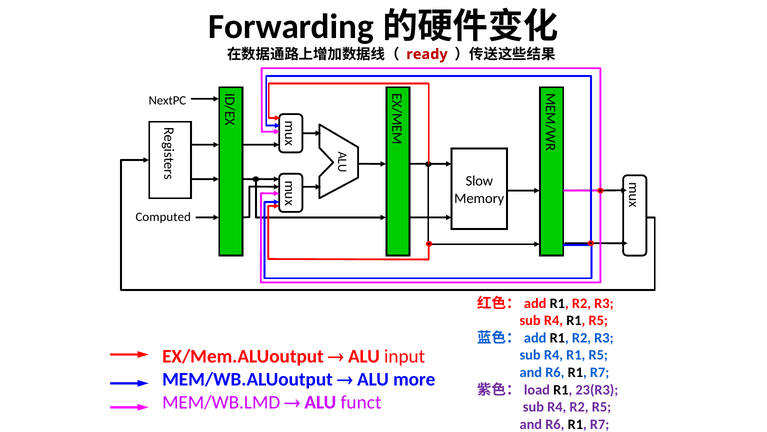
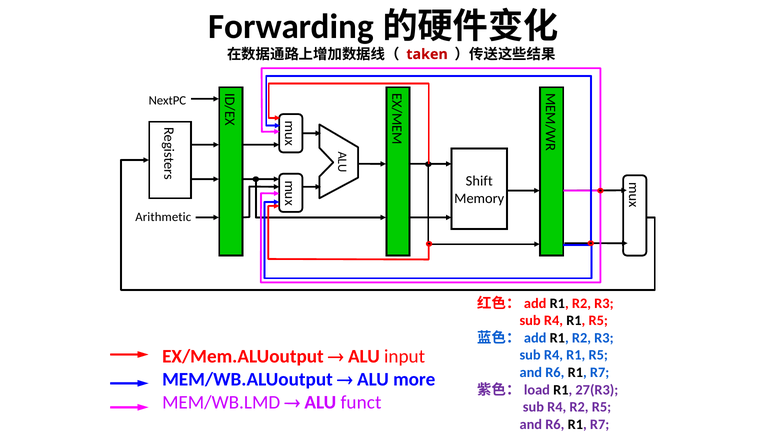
ready: ready -> taken (427, 54)
Slow: Slow -> Shift (479, 181)
Computed: Computed -> Arithmetic (163, 217)
23(R3: 23(R3 -> 27(R3 (597, 389)
